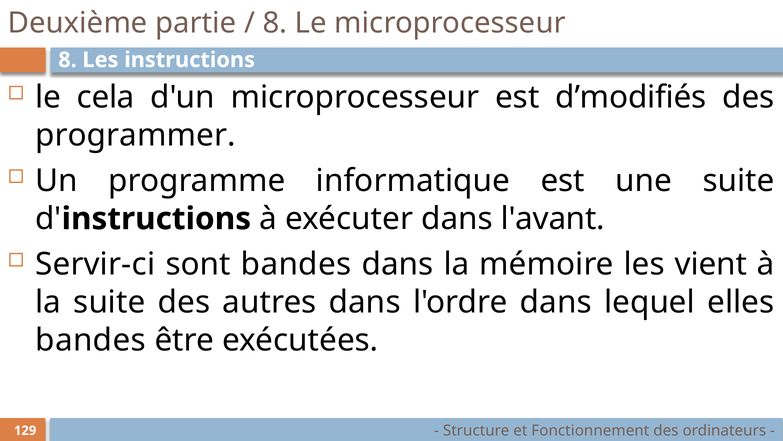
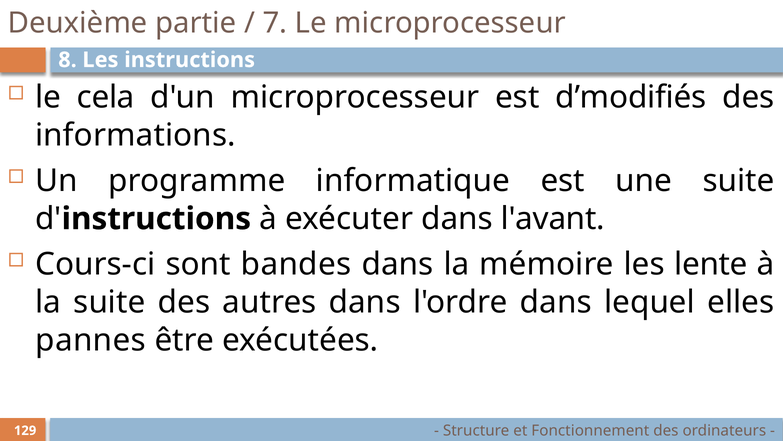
8: 8 -> 7 (275, 23)
programmer: programmer -> informations (135, 135)
Servir-ci: Servir-ci -> Cours-ci (95, 264)
vient: vient -> lente (711, 264)
bandes: bandes -> pannes (91, 340)
